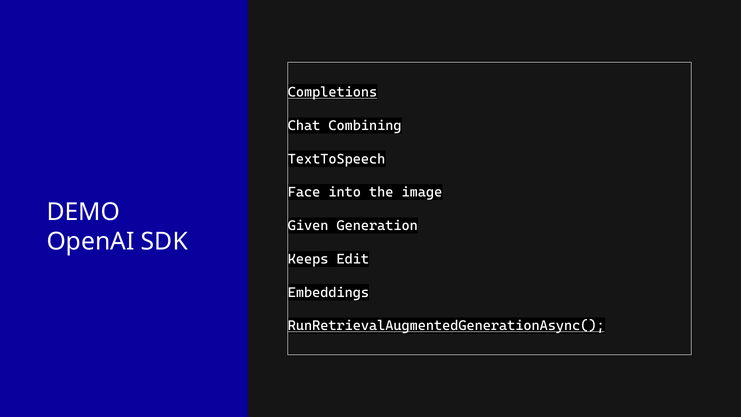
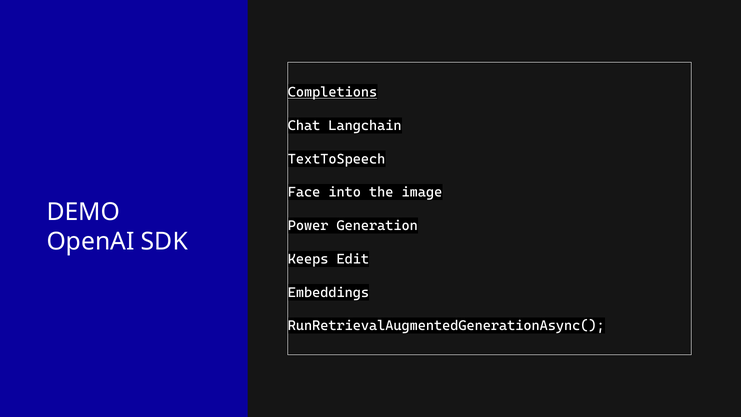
Combining: Combining -> Langchain (365, 126)
Given: Given -> Power (308, 226)
RunRetrievalAugmentedGenerationAsync( underline: present -> none (446, 326)
